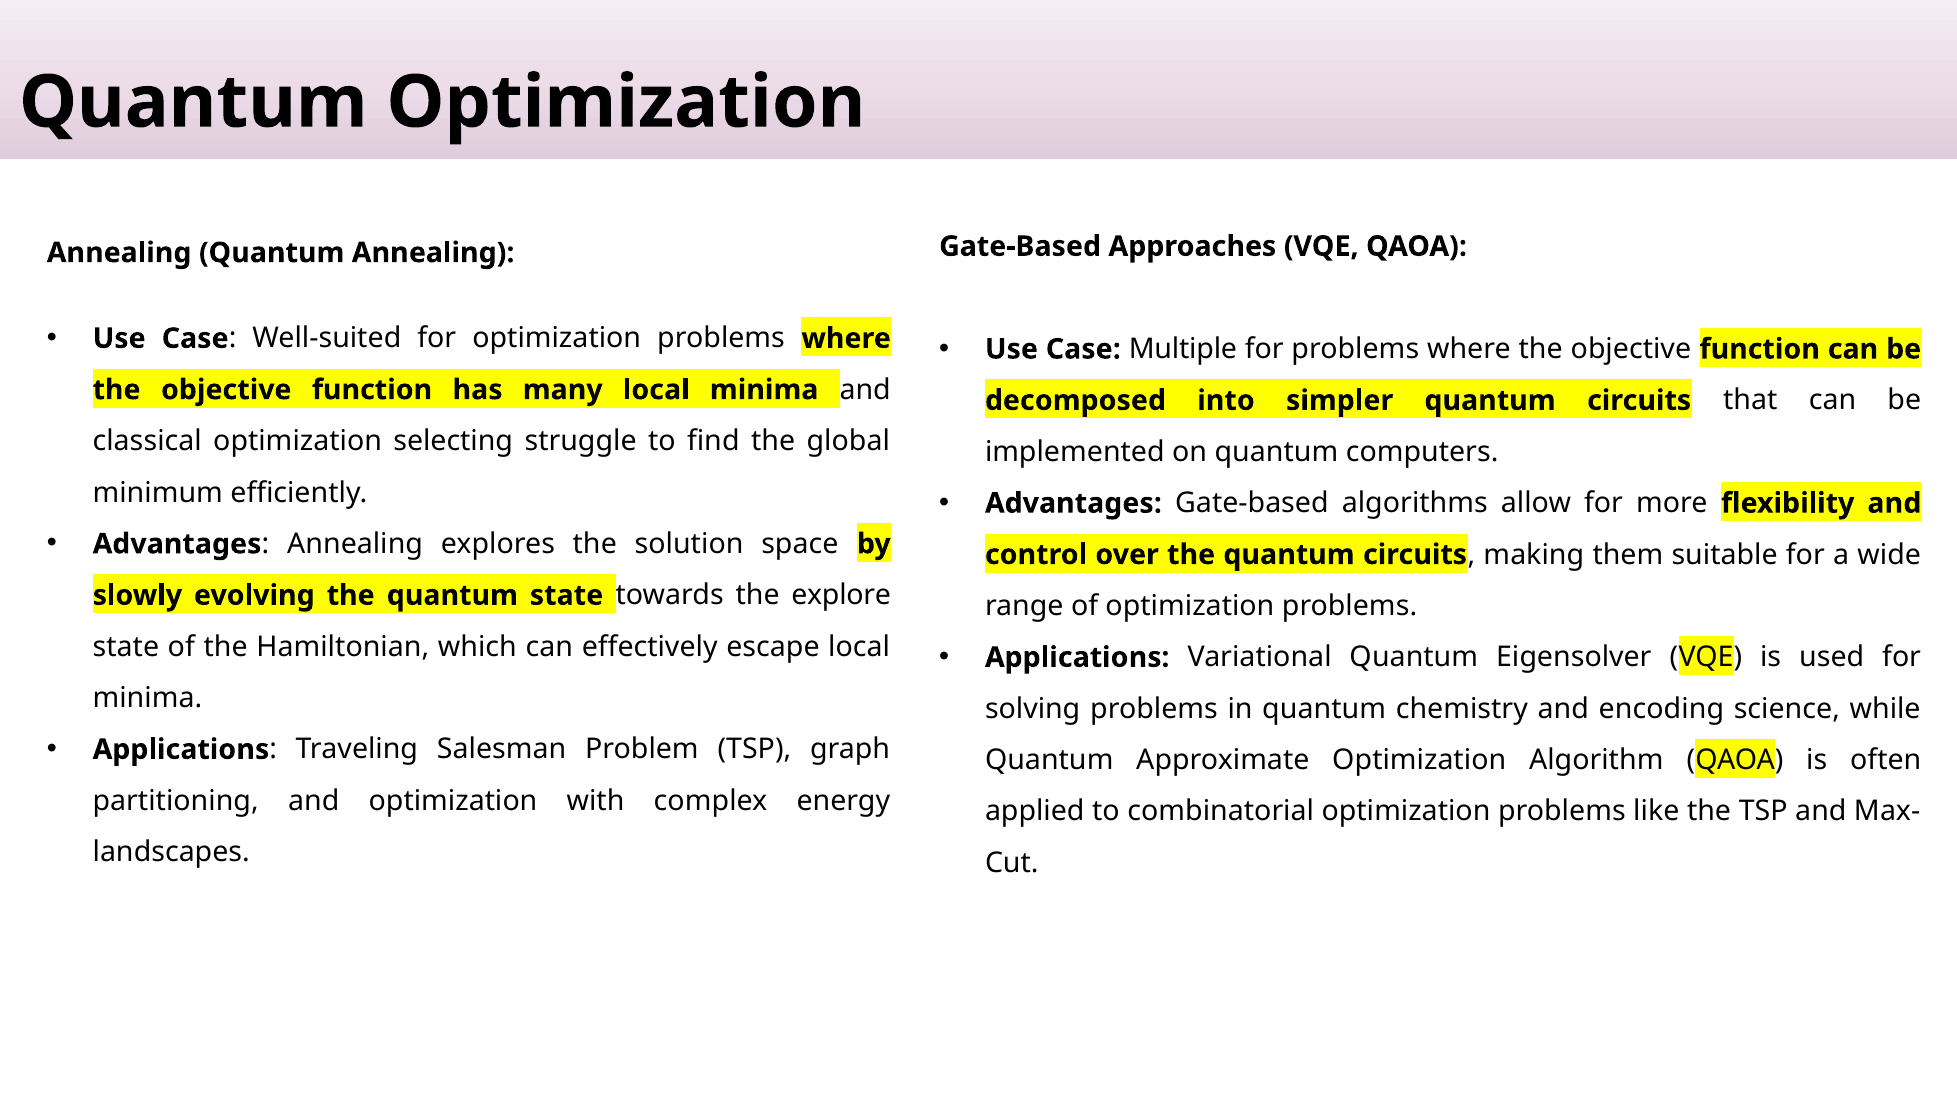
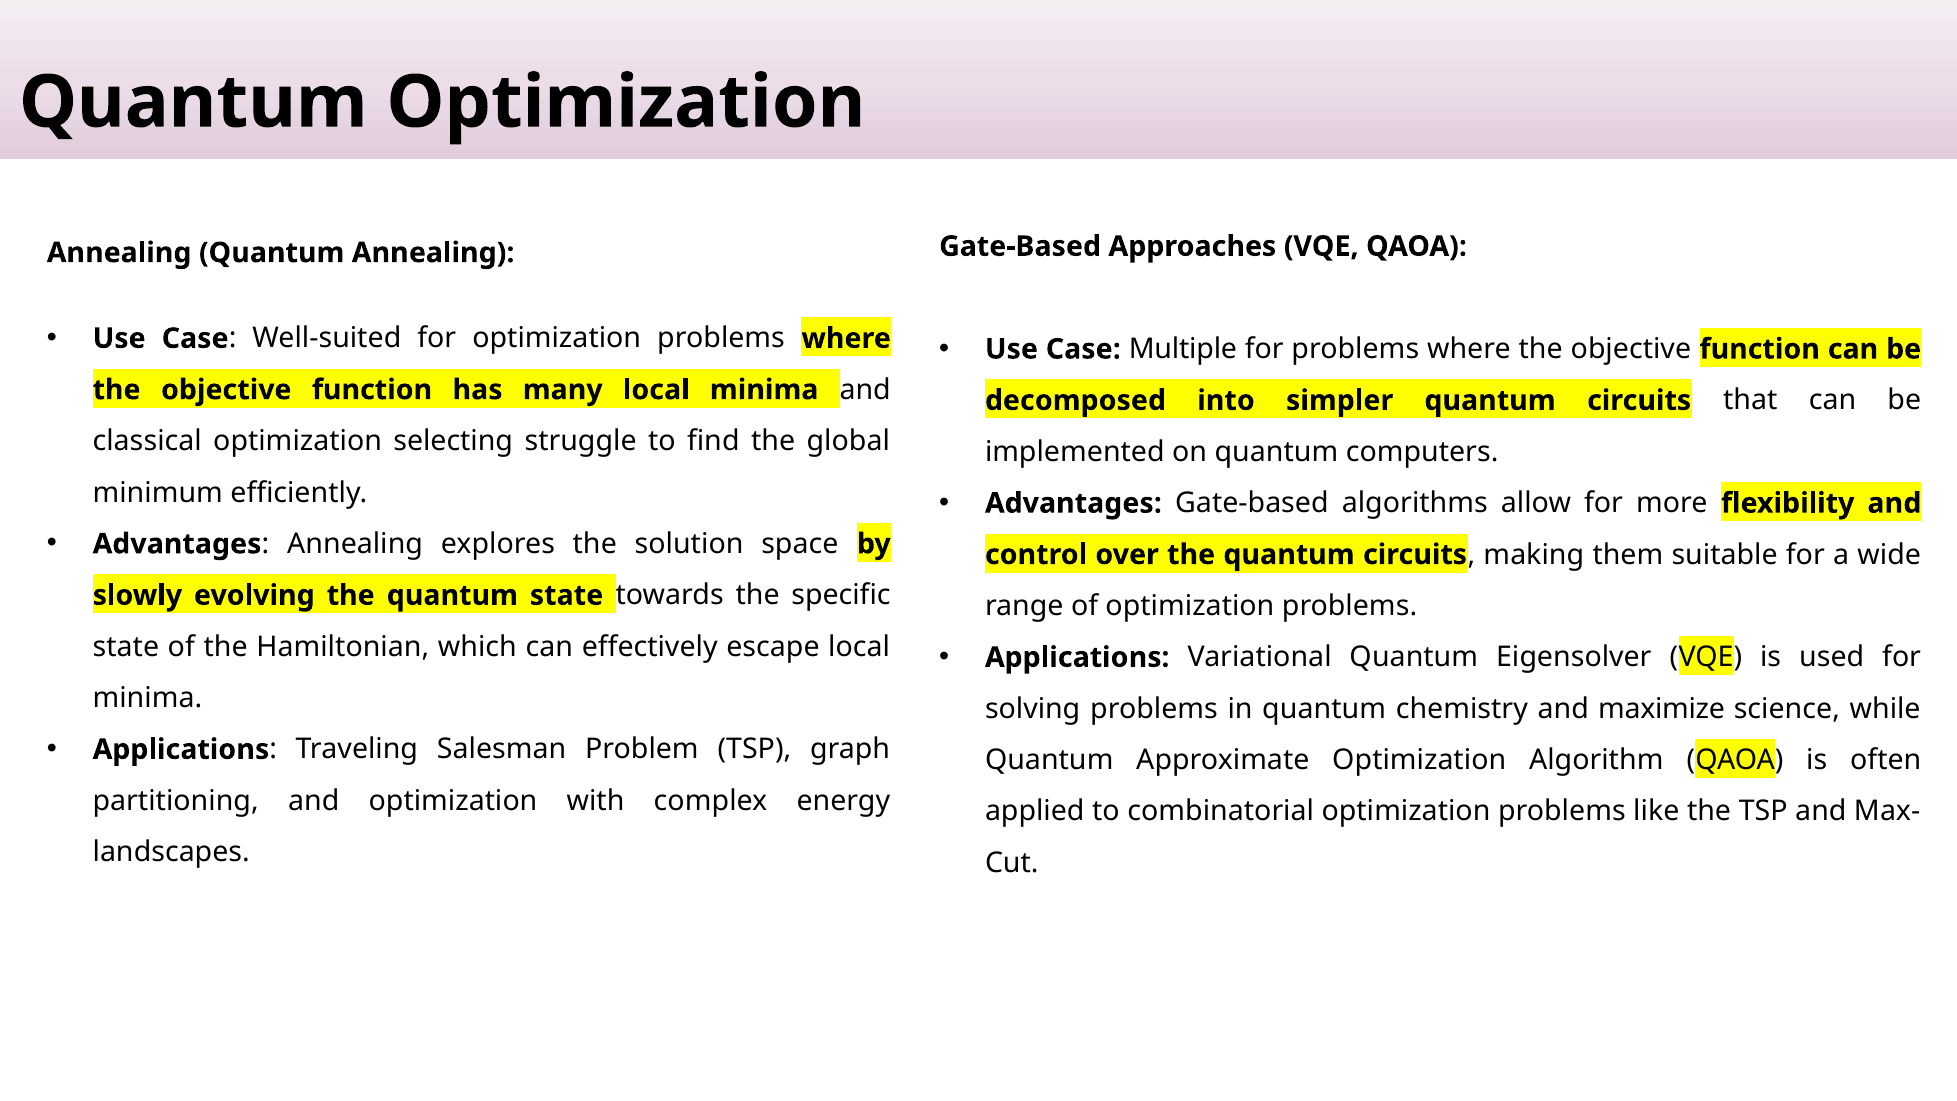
explore: explore -> specific (841, 595)
encoding: encoding -> maximize (1662, 709)
